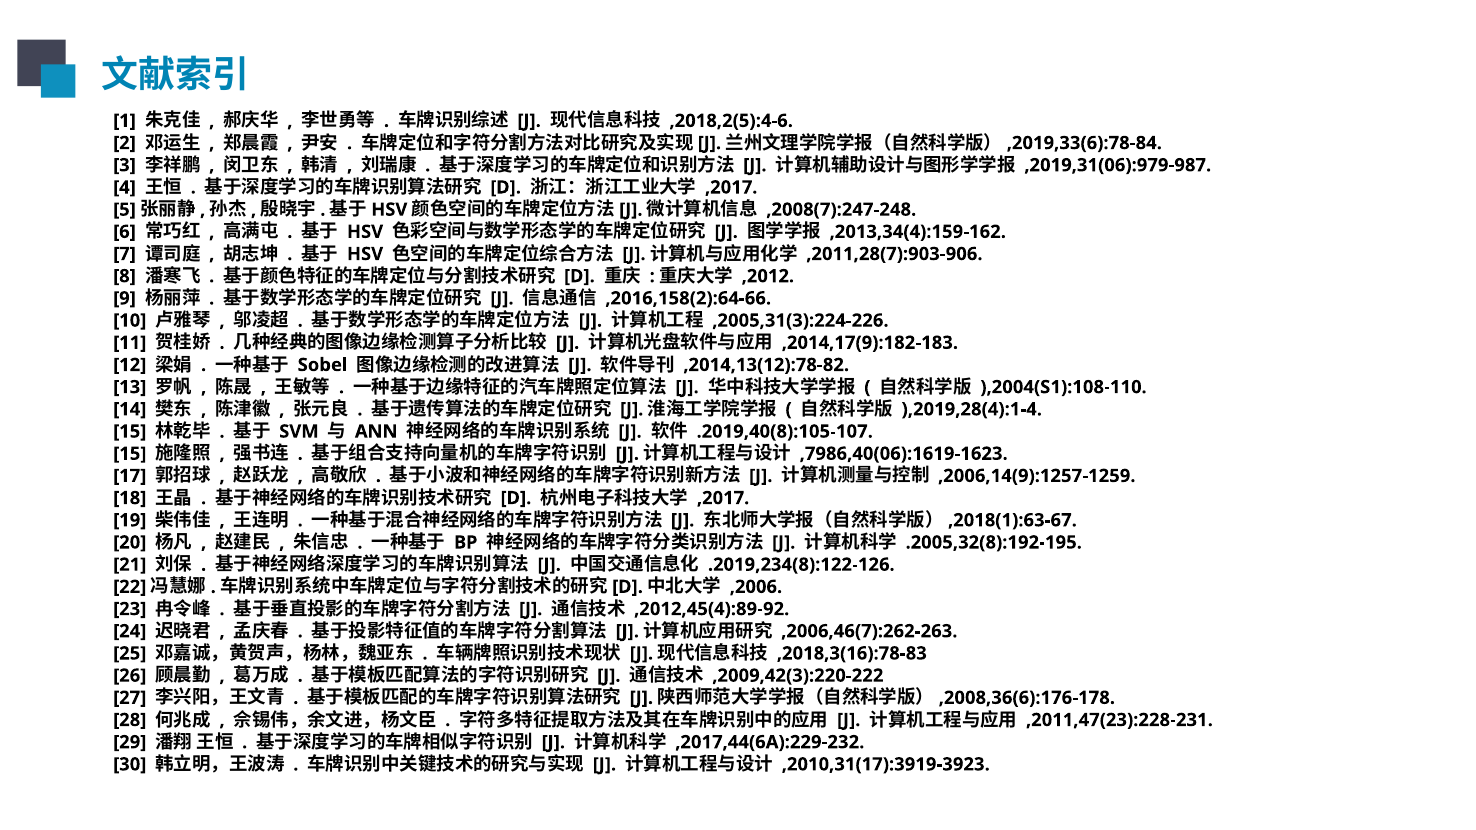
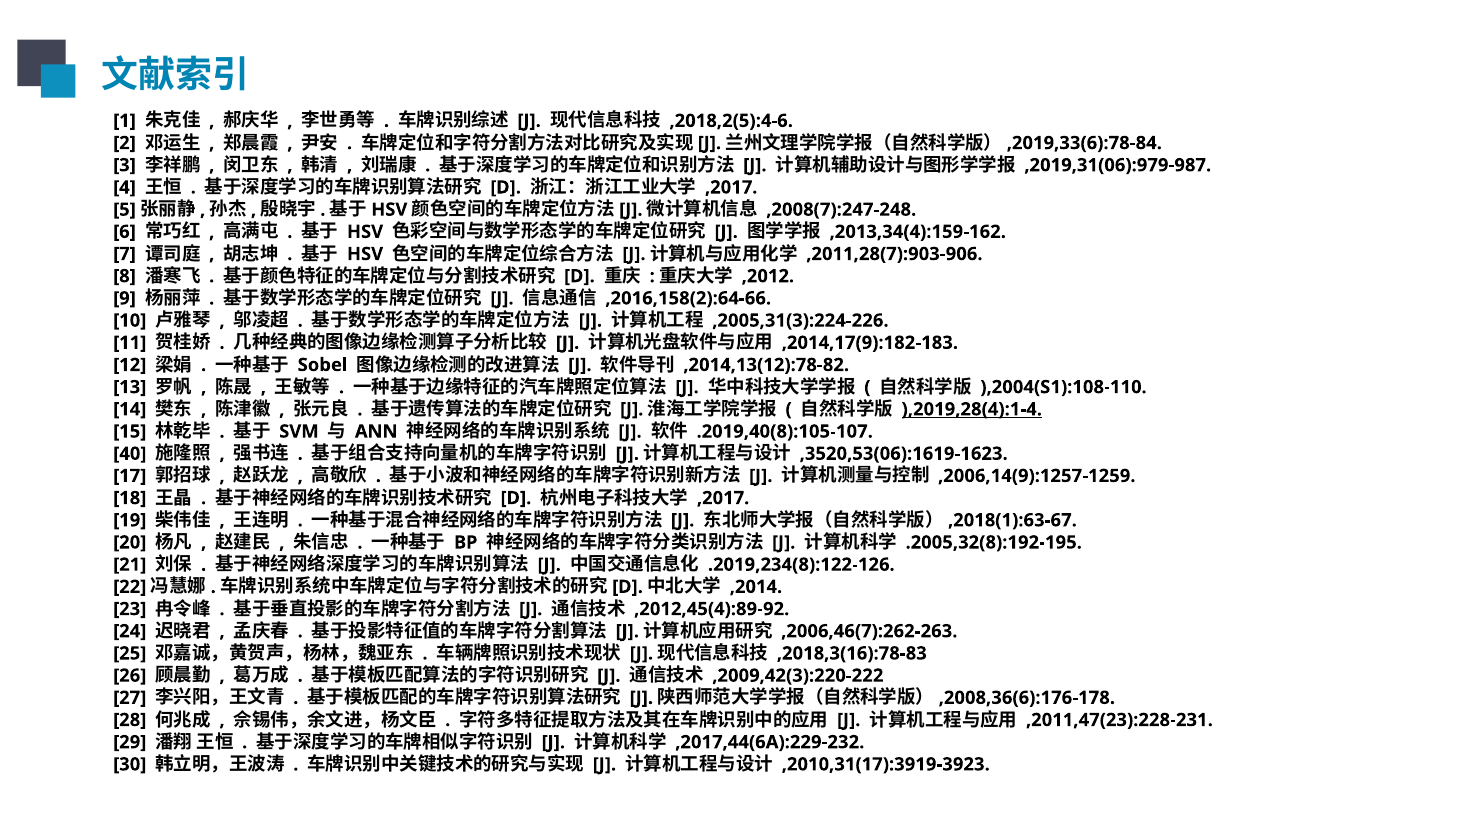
),2019,28(4):1-4 underline: none -> present (972, 409)
15: 15 -> 40 (130, 454)
,7986,40(06):1619-1623: ,7986,40(06):1619-1623 -> ,3520,53(06):1619-1623 (904, 454)
,2006: ,2006 -> ,2014 (756, 587)
